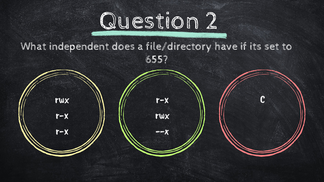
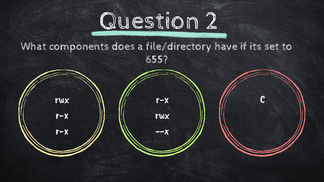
independent: independent -> components (79, 46)
